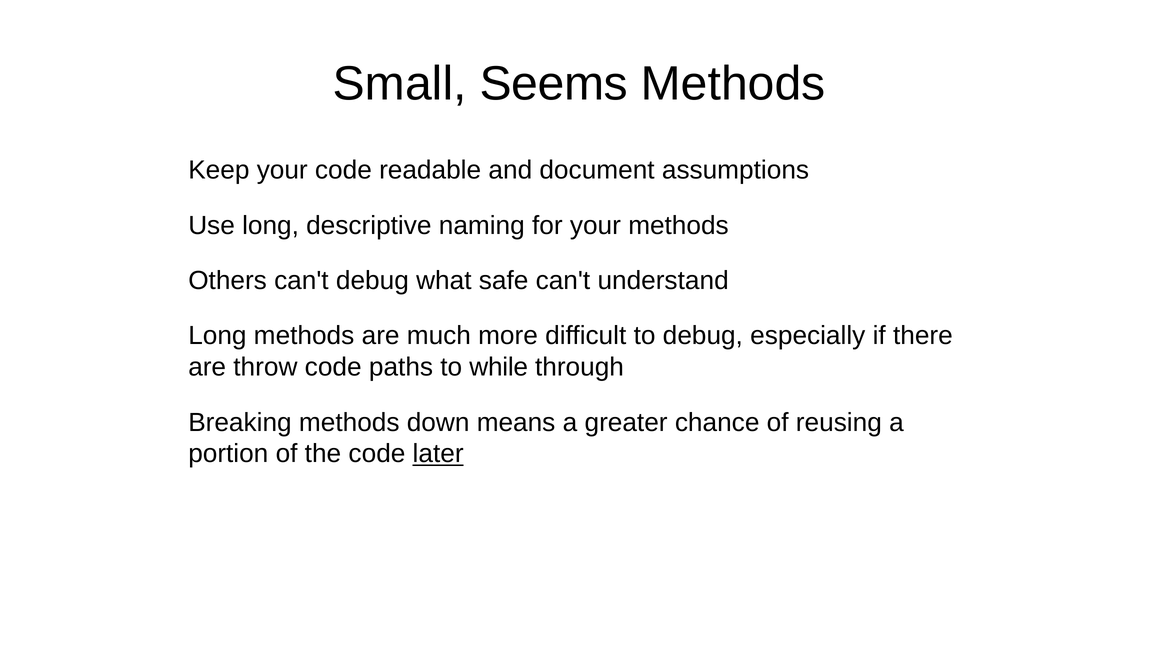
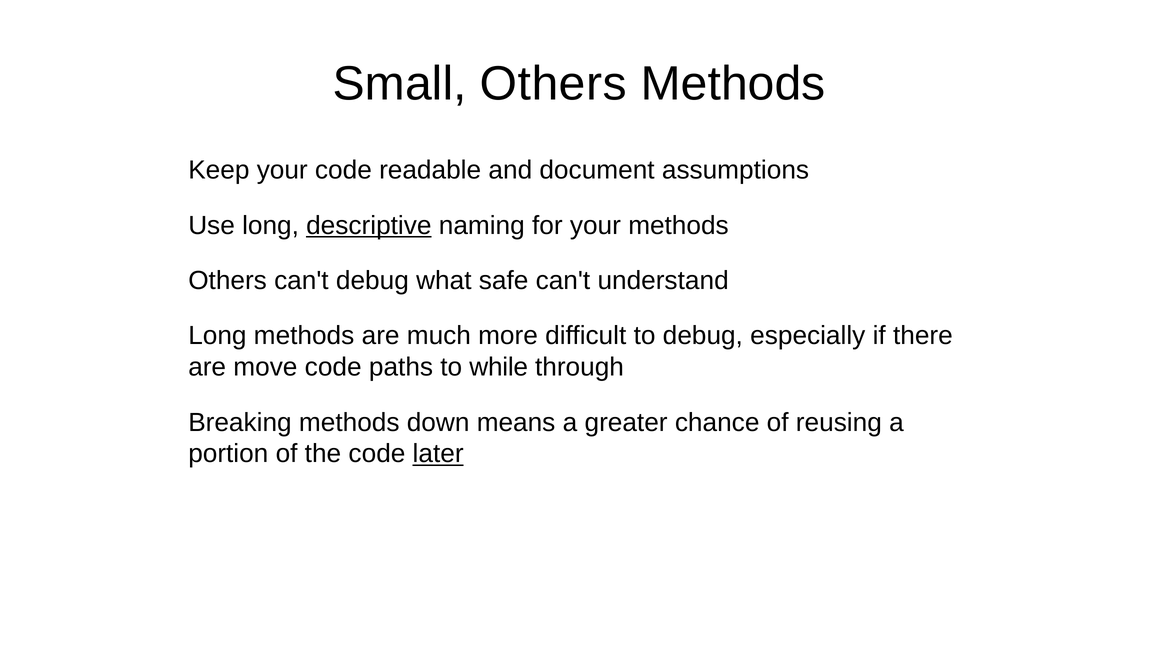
Small Seems: Seems -> Others (553, 84)
descriptive underline: none -> present (369, 225)
throw: throw -> move (265, 367)
